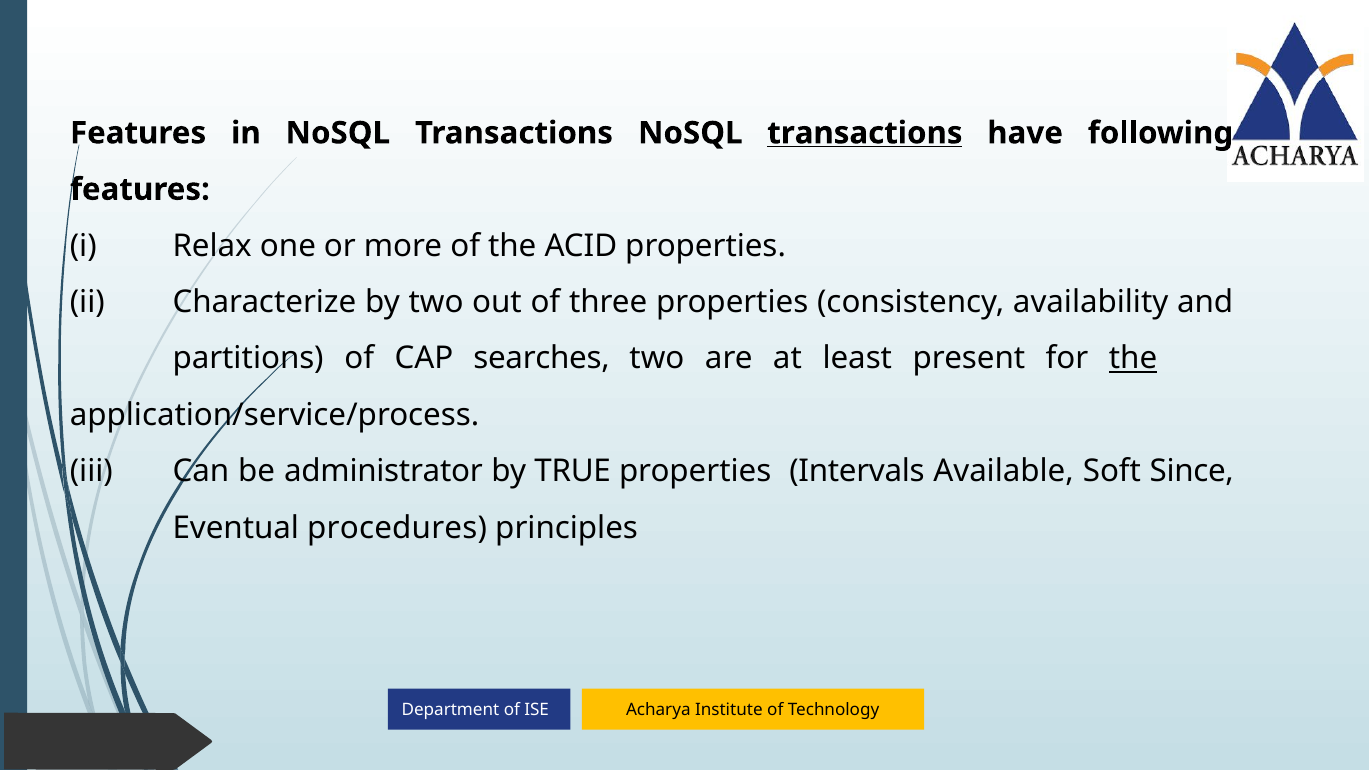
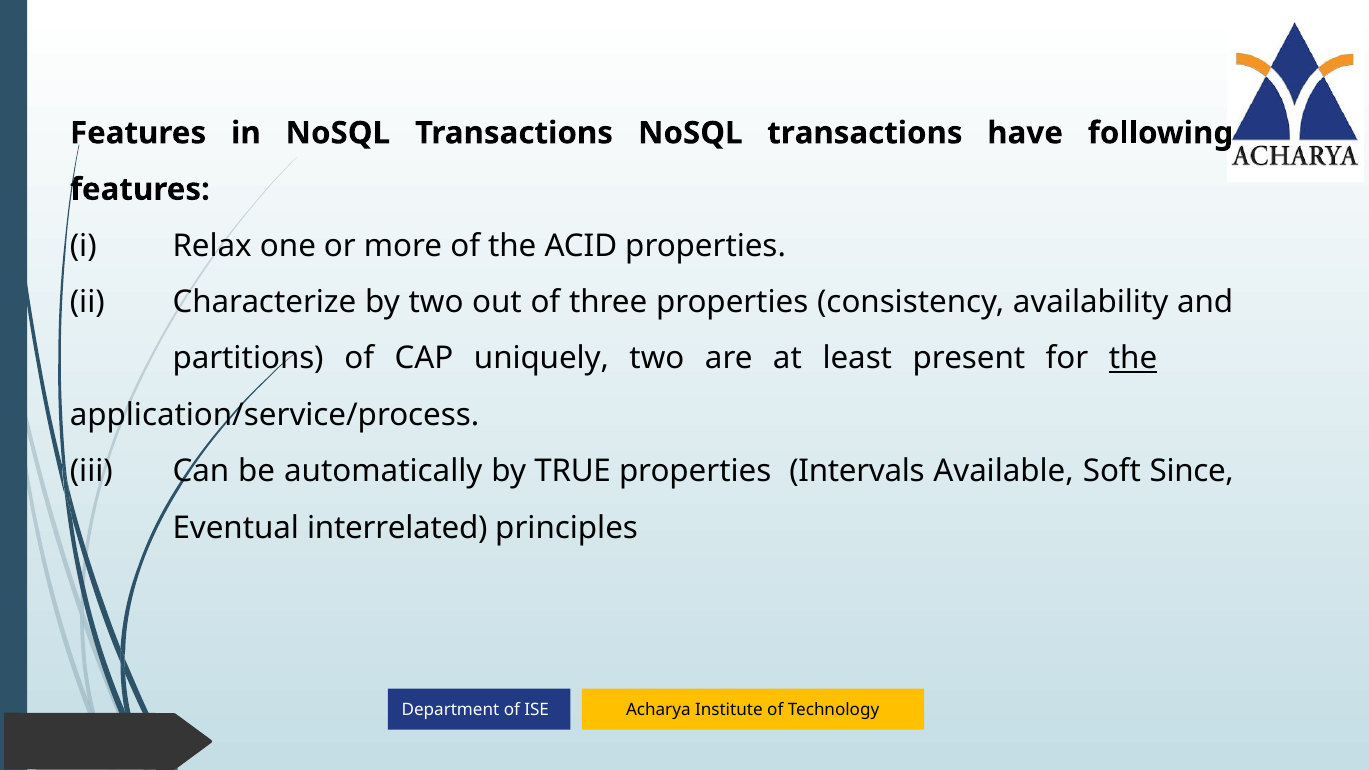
transactions underline: present -> none (865, 133)
searches: searches -> uniquely (541, 359)
administrator: administrator -> automatically (383, 471)
procedures: procedures -> interrelated (397, 528)
